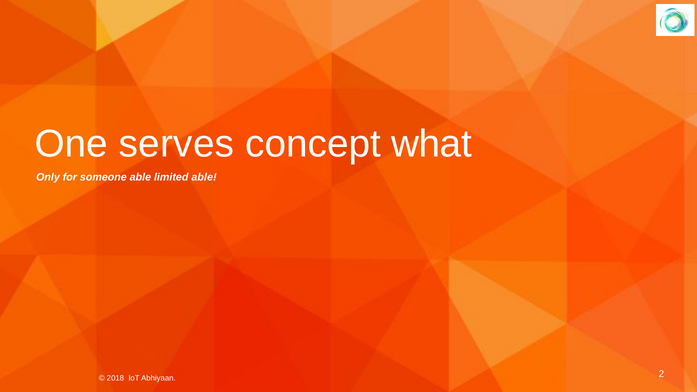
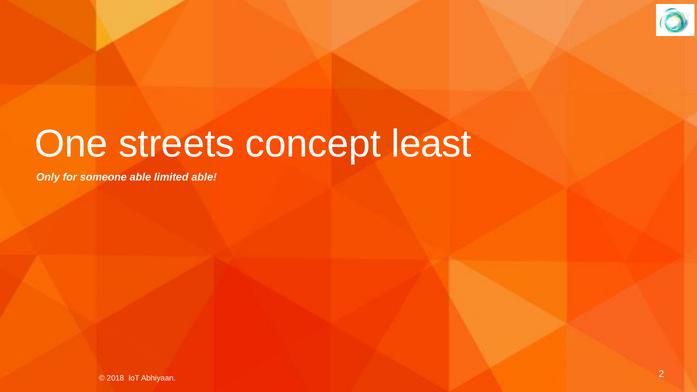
serves: serves -> streets (177, 144)
what: what -> least (431, 144)
